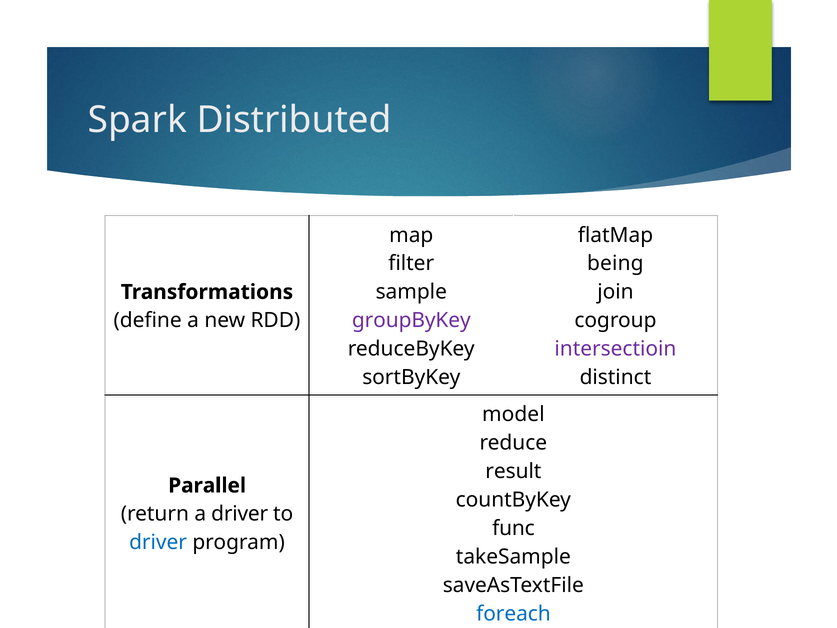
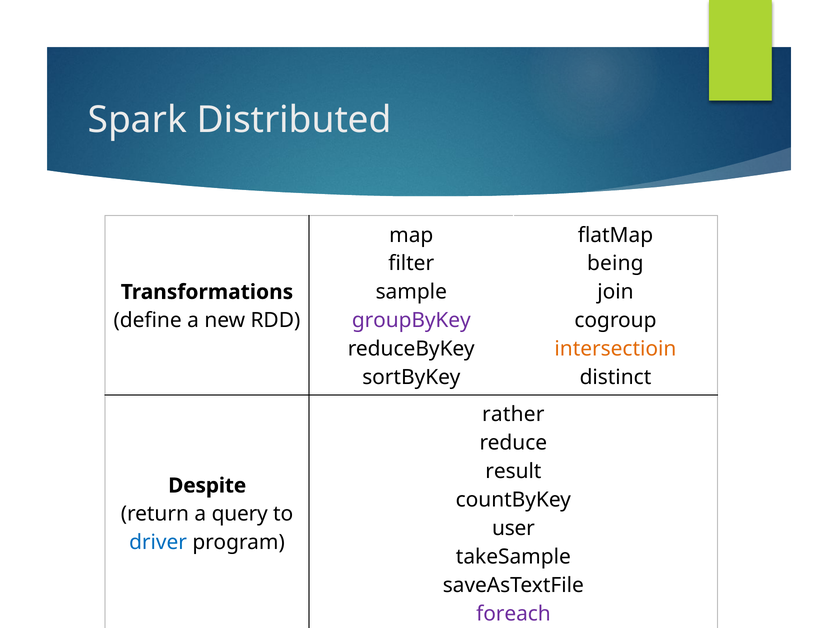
intersectioin colour: purple -> orange (615, 349)
model: model -> rather (513, 414)
Parallel: Parallel -> Despite (207, 485)
a driver: driver -> query (240, 514)
func: func -> user (513, 528)
foreach colour: blue -> purple (513, 614)
